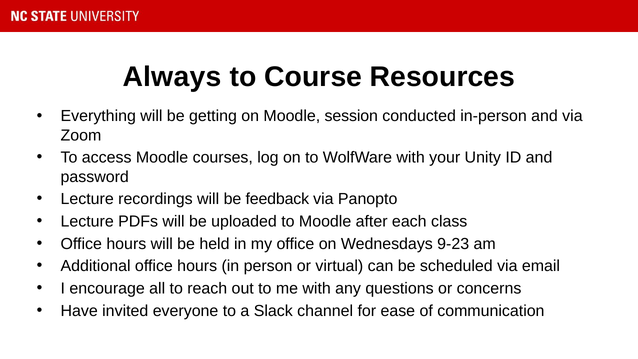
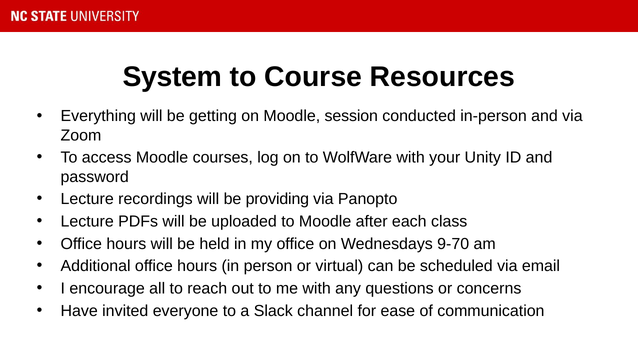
Always: Always -> System (172, 77)
feedback: feedback -> providing (277, 199)
9-23: 9-23 -> 9-70 (453, 244)
